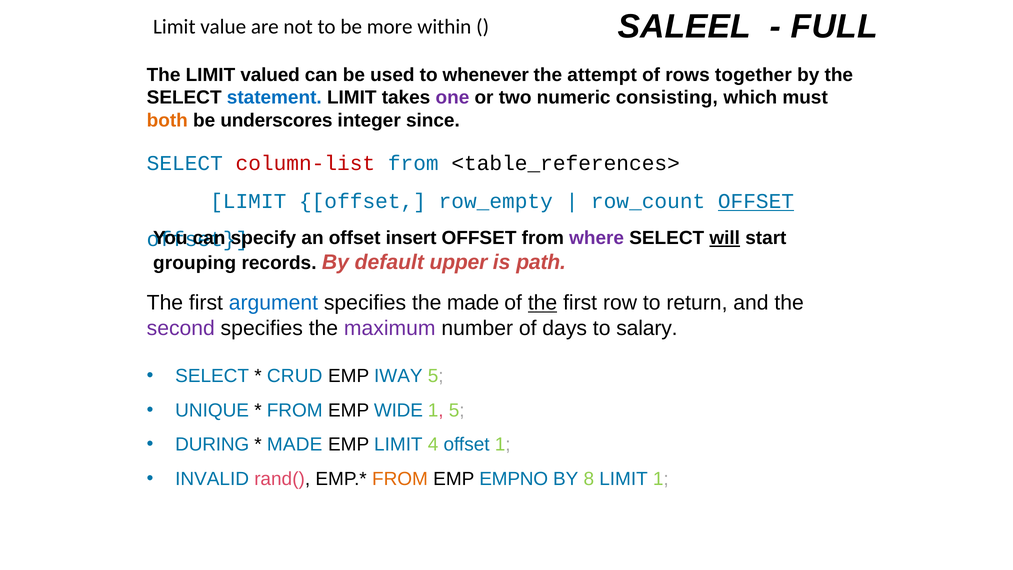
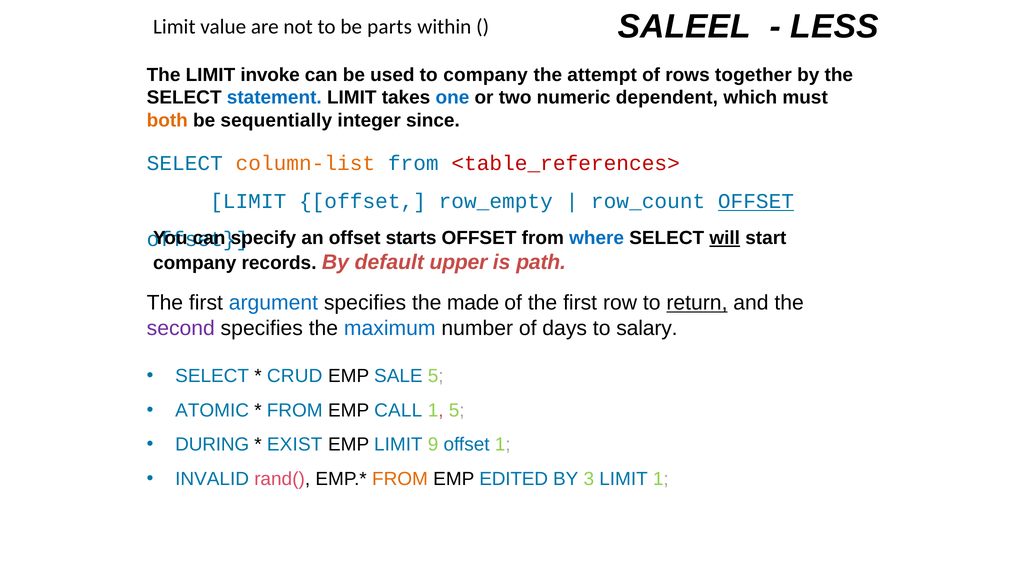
FULL: FULL -> LESS (835, 26)
more: more -> parts (390, 27)
valued: valued -> invoke (270, 75)
to whenever: whenever -> company (486, 75)
one colour: purple -> blue (452, 98)
consisting: consisting -> dependent (667, 98)
underscores: underscores -> sequentially (276, 120)
column-list colour: red -> orange (305, 163)
<table_references> colour: black -> red (566, 163)
insert: insert -> starts (411, 238)
where colour: purple -> blue (597, 238)
grouping: grouping -> company (195, 263)
the underline: present -> none (543, 303)
return underline: none -> present (697, 303)
maximum colour: purple -> blue (390, 328)
IWAY: IWAY -> SALE (398, 376)
UNIQUE: UNIQUE -> ATOMIC (212, 410)
WIDE: WIDE -> CALL (398, 410)
MADE: MADE -> EXIST (295, 444)
4: 4 -> 9 (433, 444)
EMPNO: EMPNO -> EDITED (514, 479)
8: 8 -> 3 (589, 479)
